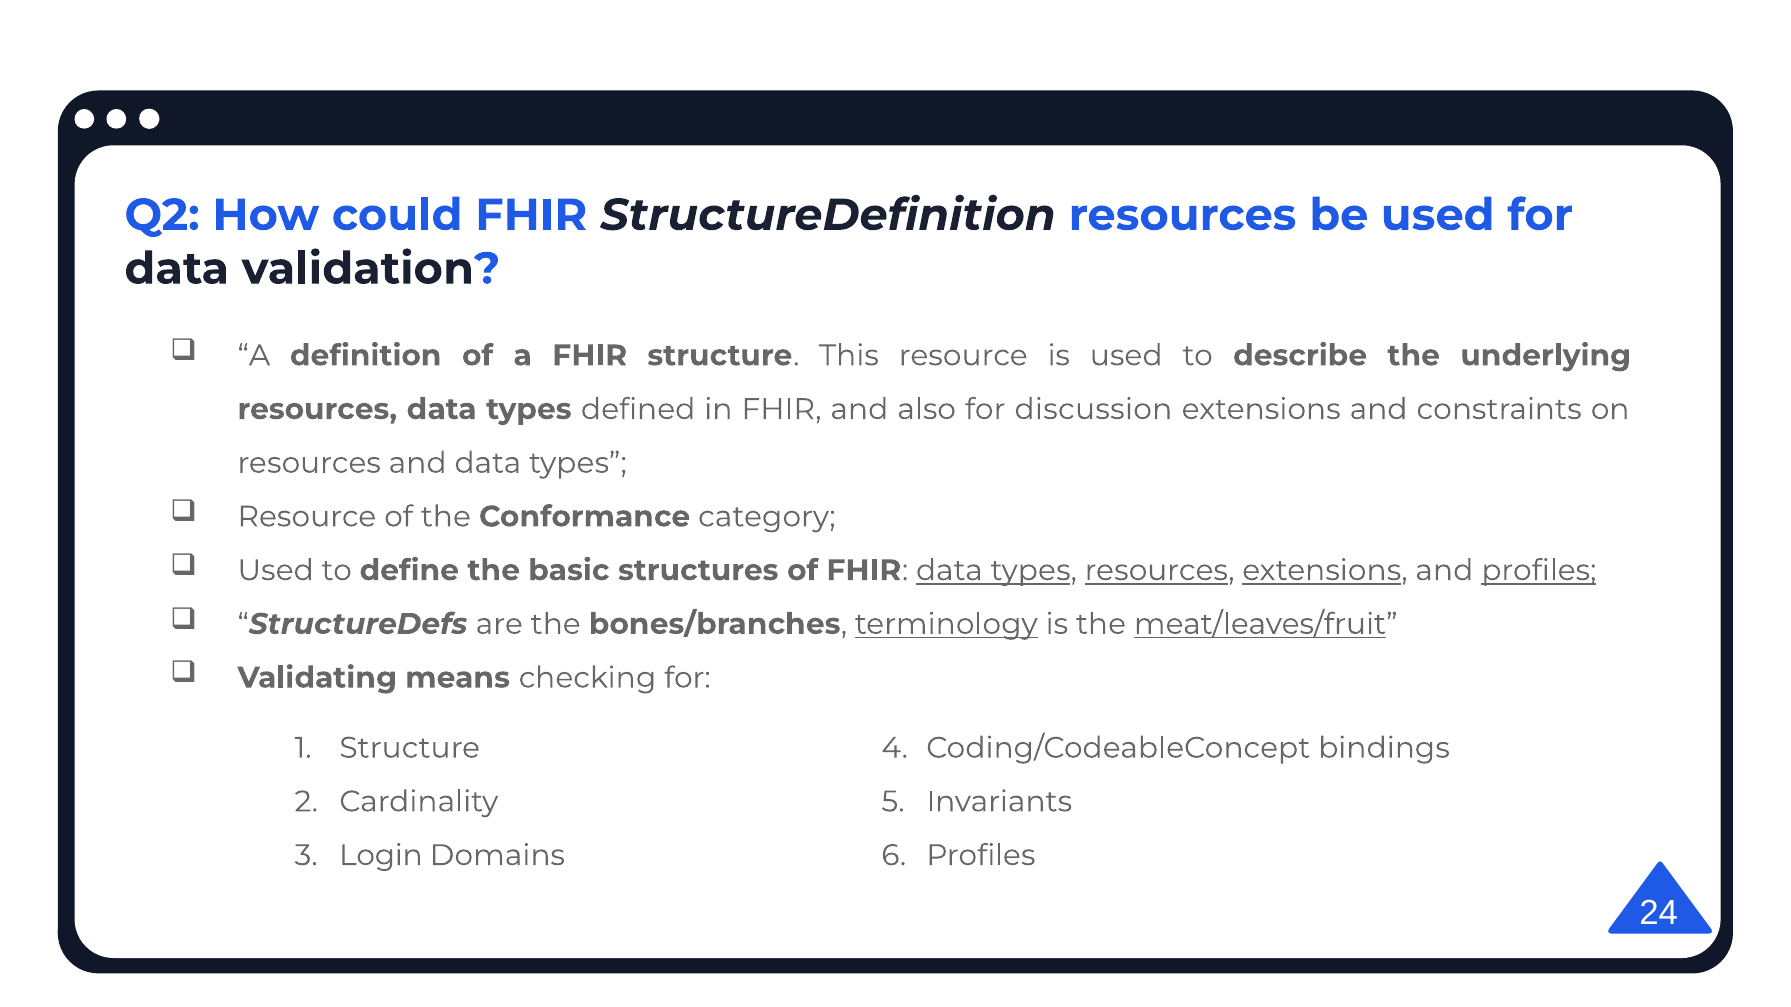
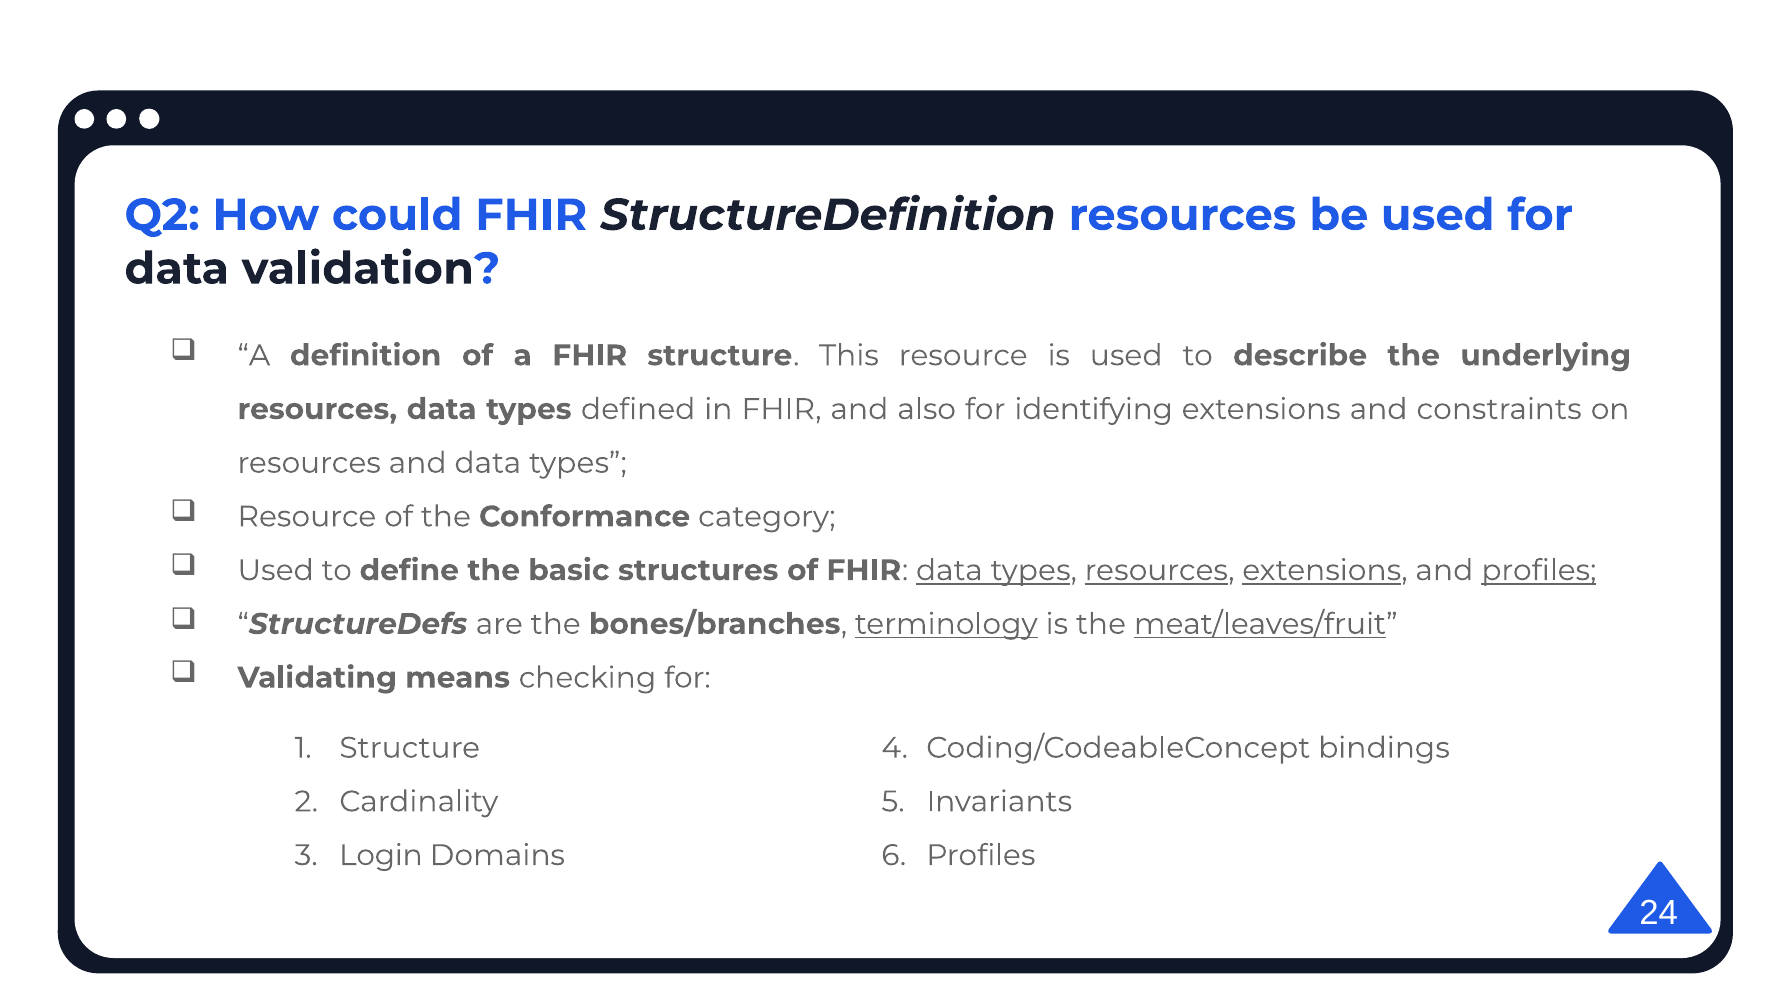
discussion: discussion -> identifying (1094, 409)
